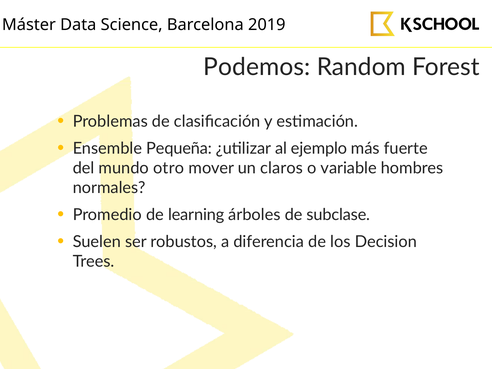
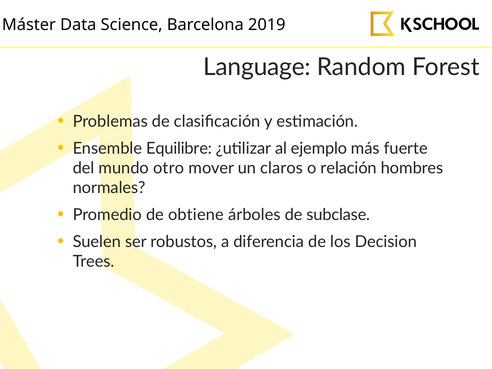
Podemos: Podemos -> Language (257, 67)
Pequeña: Pequeña -> Equilibre (179, 148)
variable: variable -> relación (349, 168)
learning: learning -> obtiene (196, 215)
